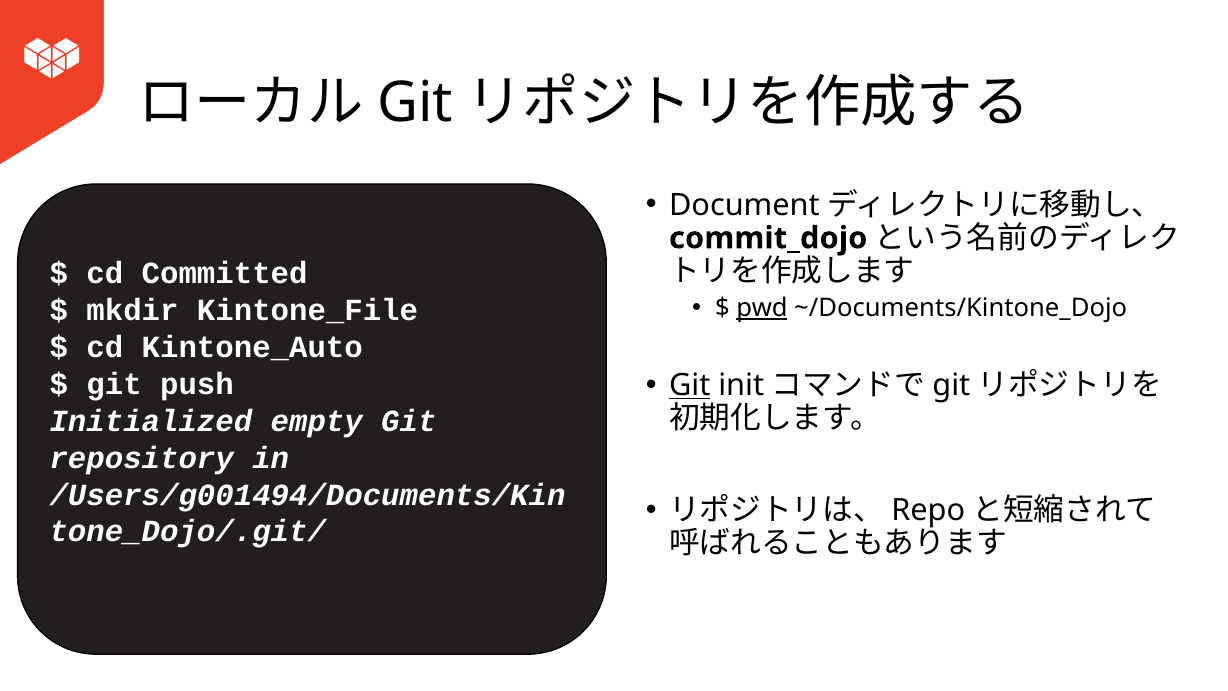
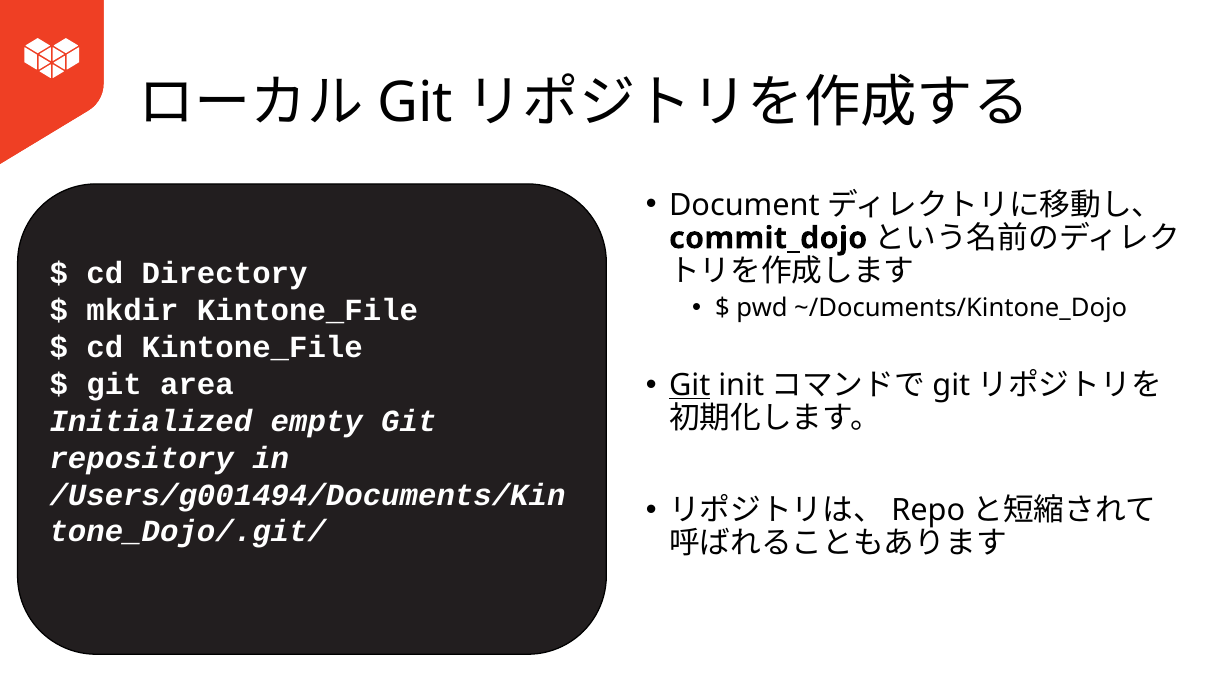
Committed: Committed -> Directory (225, 274)
pwd underline: present -> none (762, 308)
cd Kintone_Auto: Kintone_Auto -> Kintone_File (252, 347)
push: push -> area (197, 384)
